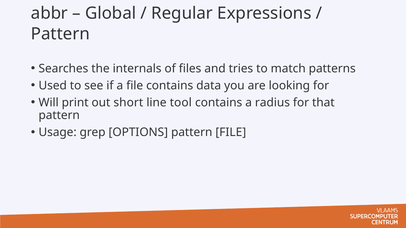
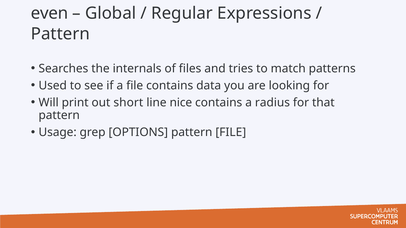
abbr: abbr -> even (50, 13)
tool: tool -> nice (181, 103)
